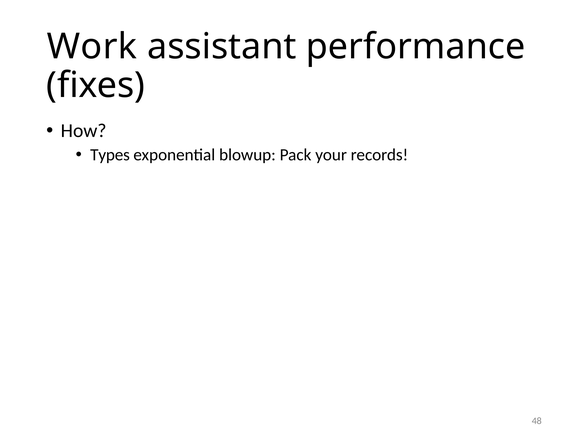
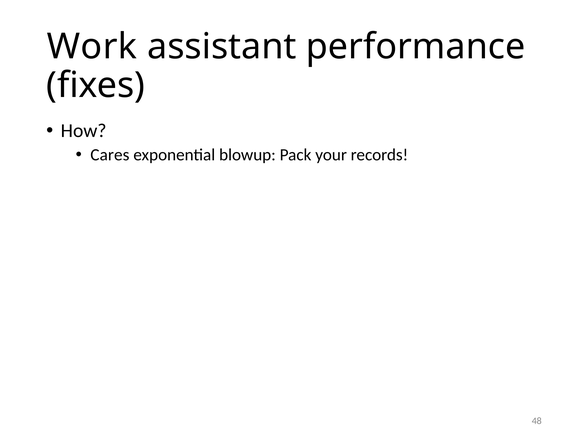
Types: Types -> Cares (110, 155)
